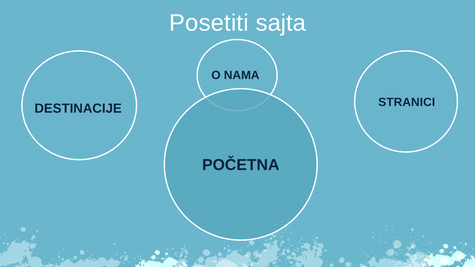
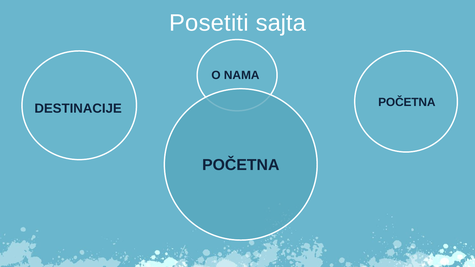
DESTINACIJE STRANICI: STRANICI -> POČETNA (407, 102)
